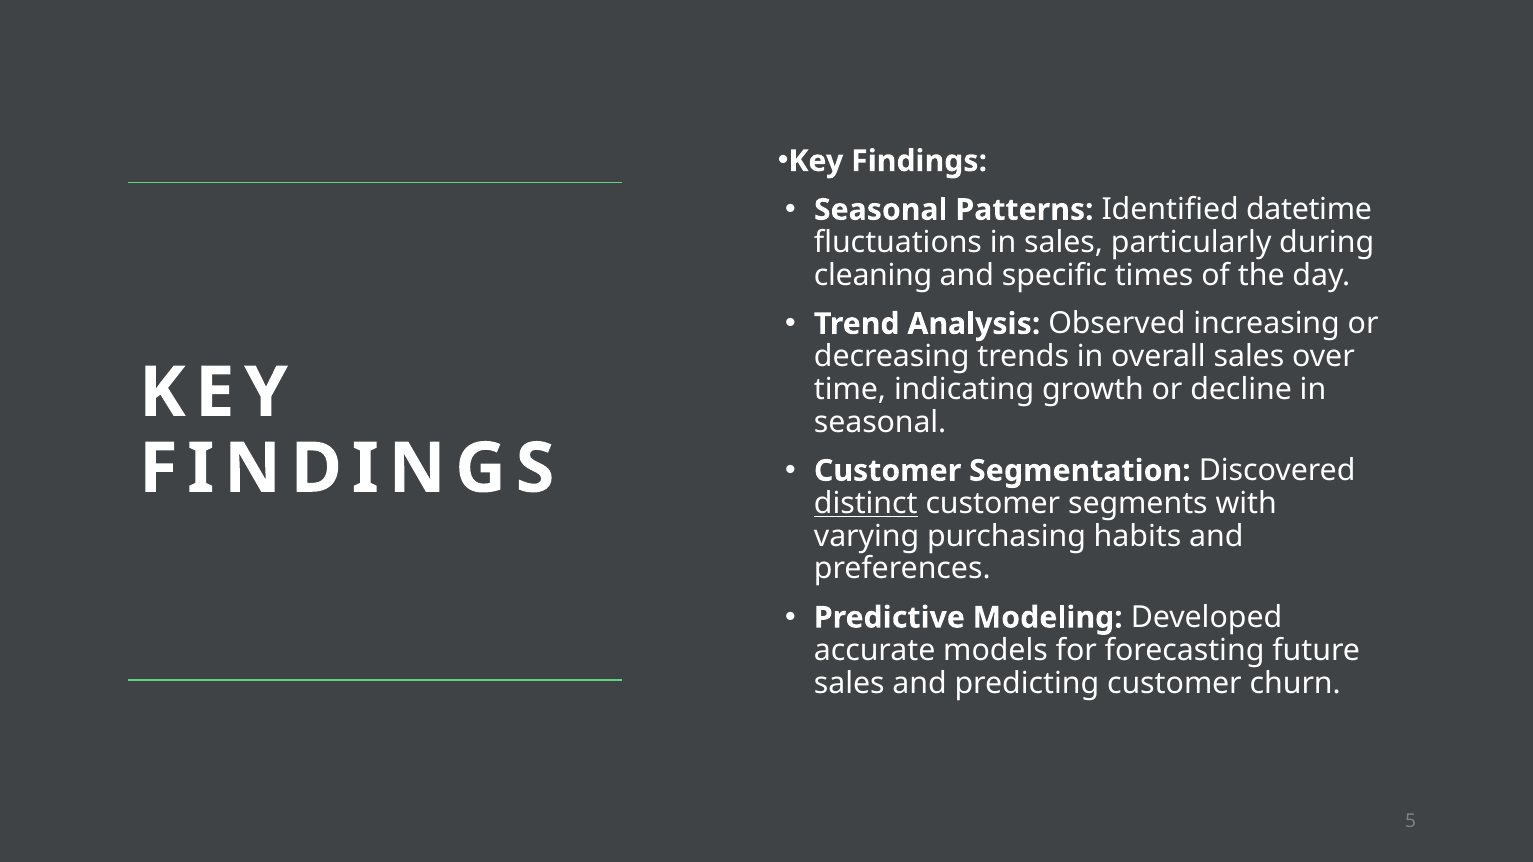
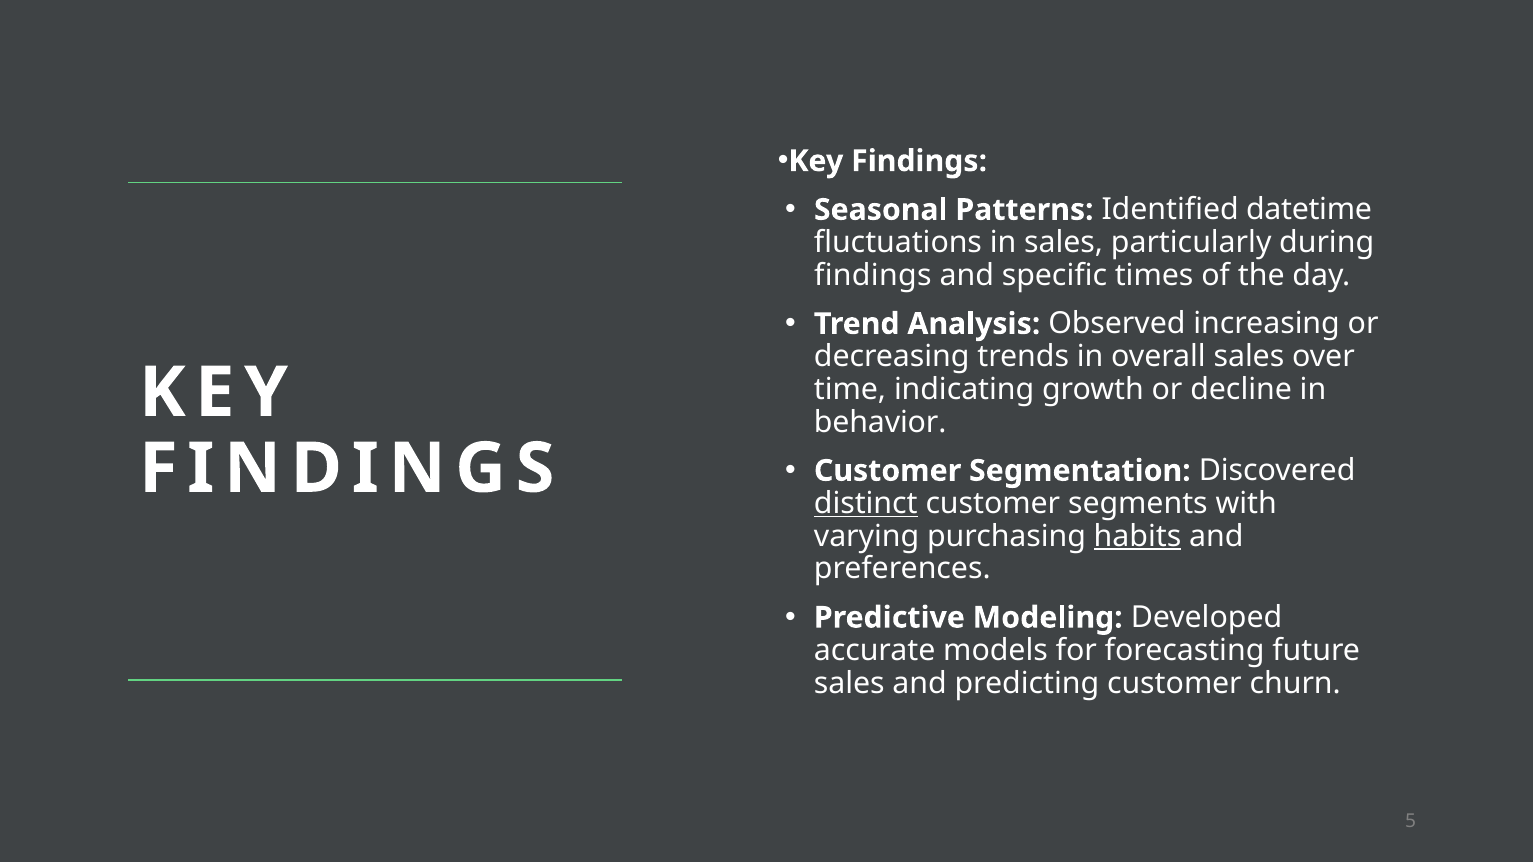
cleaning: cleaning -> findings (873, 275)
seasonal: seasonal -> behavior (880, 422)
habits underline: none -> present (1138, 536)
